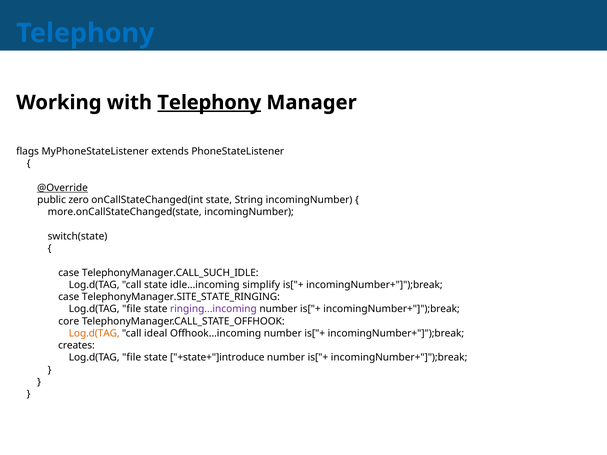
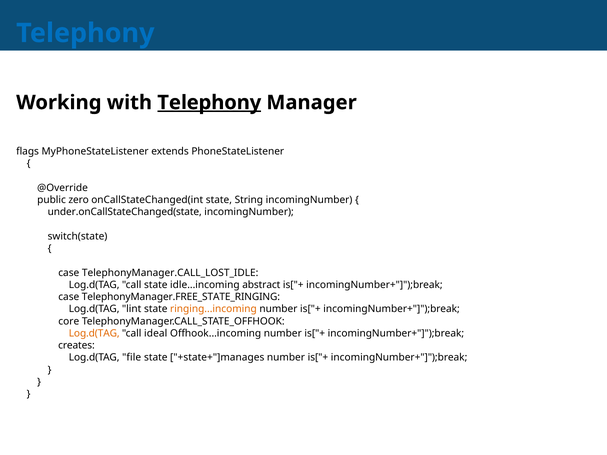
@Override underline: present -> none (63, 188)
more.onCallStateChanged(state: more.onCallStateChanged(state -> under.onCallStateChanged(state (125, 212)
TelephonyManager.CALL_SUCH_IDLE: TelephonyManager.CALL_SUCH_IDLE -> TelephonyManager.CALL_LOST_IDLE (170, 273)
simplify: simplify -> abstract (261, 285)
TelephonyManager.SITE_STATE_RINGING: TelephonyManager.SITE_STATE_RINGING -> TelephonyManager.FREE_STATE_RINGING (181, 297)
file: file -> lint (132, 309)
ringing...incoming colour: purple -> orange (213, 309)
+state+"]introduce: +state+"]introduce -> +state+"]manages (217, 358)
